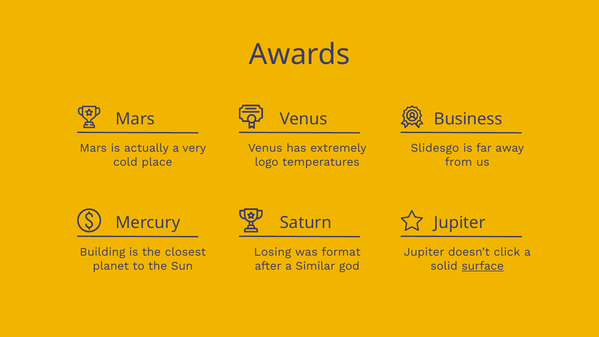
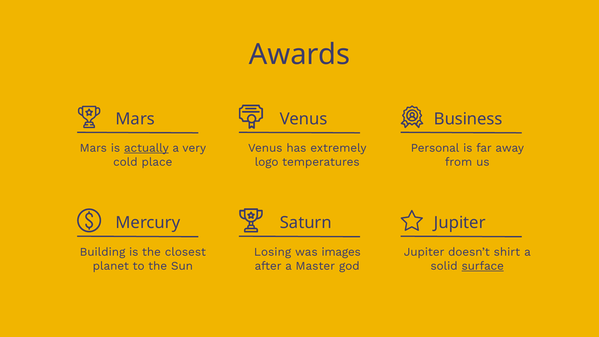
actually underline: none -> present (146, 148)
Slidesgo: Slidesgo -> Personal (435, 148)
format: format -> images (341, 252)
click: click -> shirt (507, 252)
Similar: Similar -> Master (315, 266)
